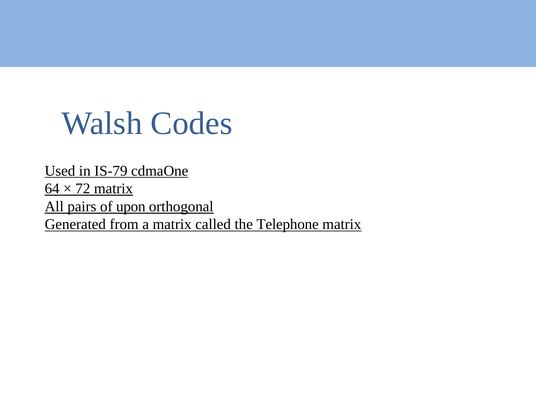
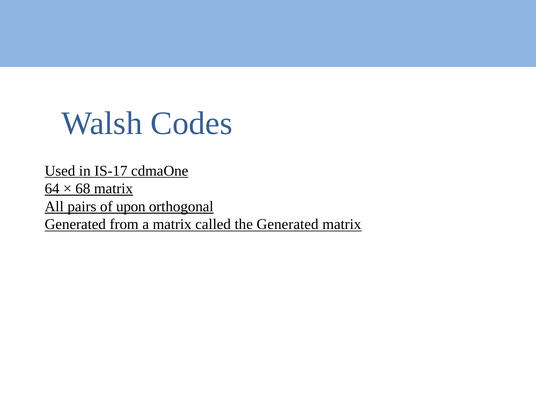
IS-79: IS-79 -> IS-17 (111, 171)
72: 72 -> 68 (83, 189)
the Telephone: Telephone -> Generated (288, 224)
